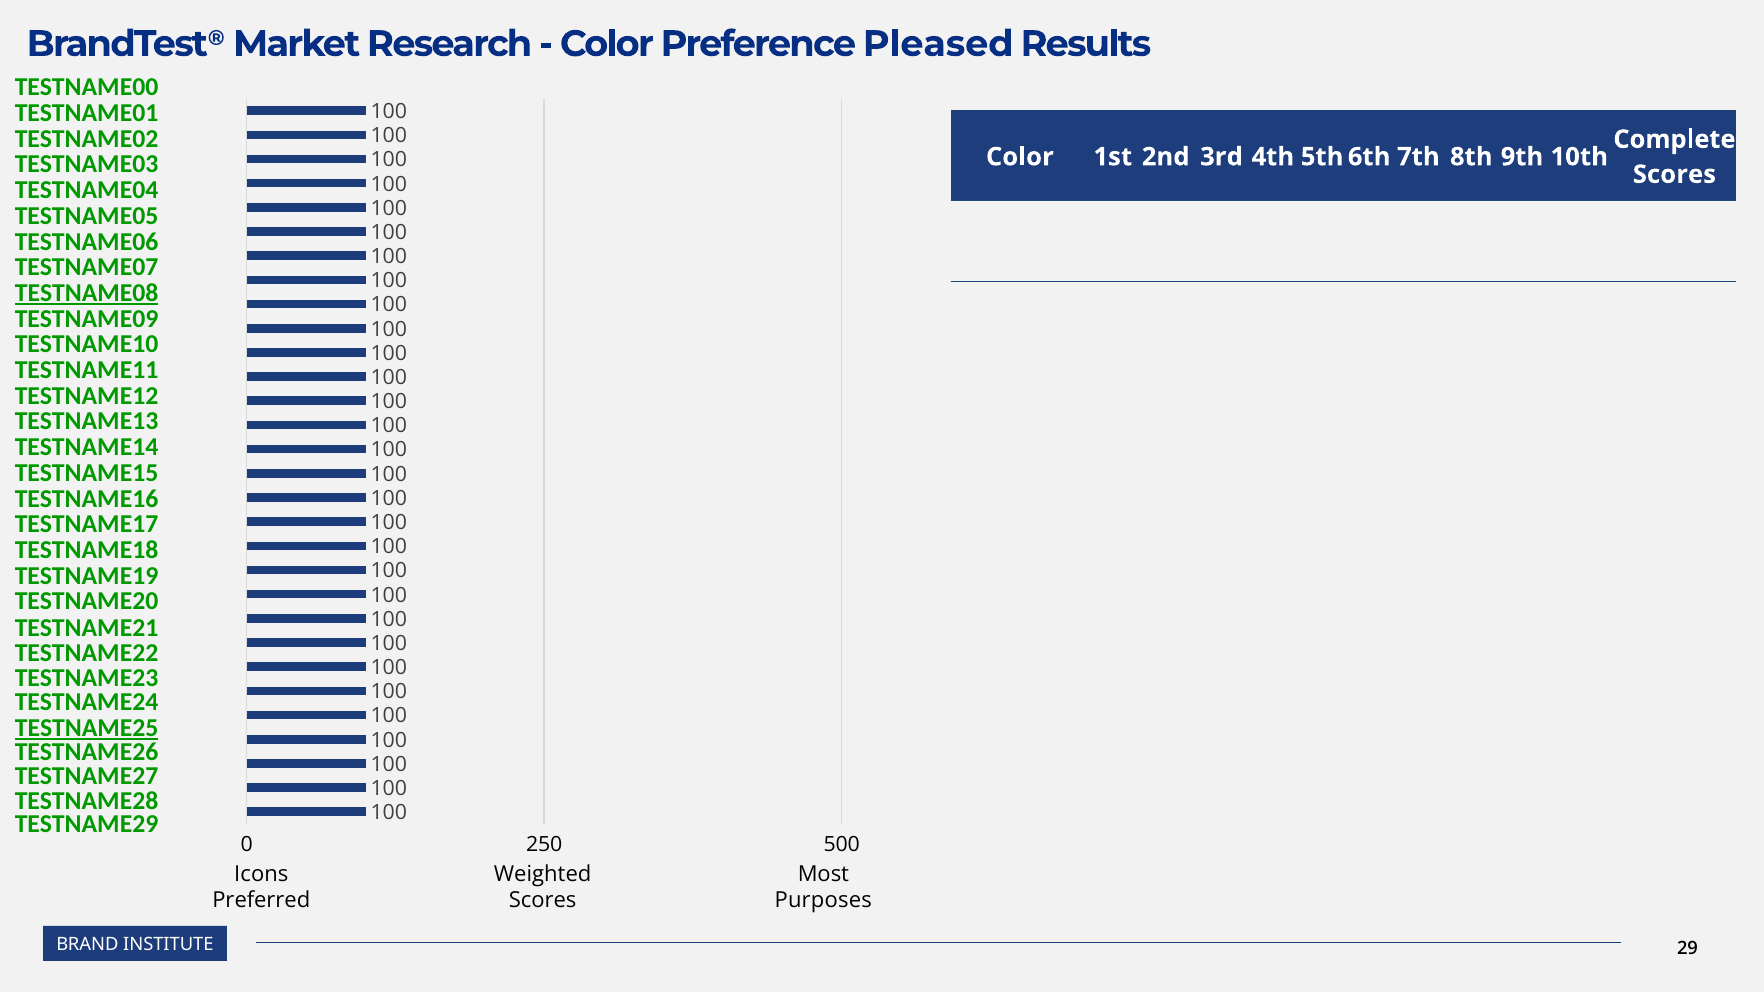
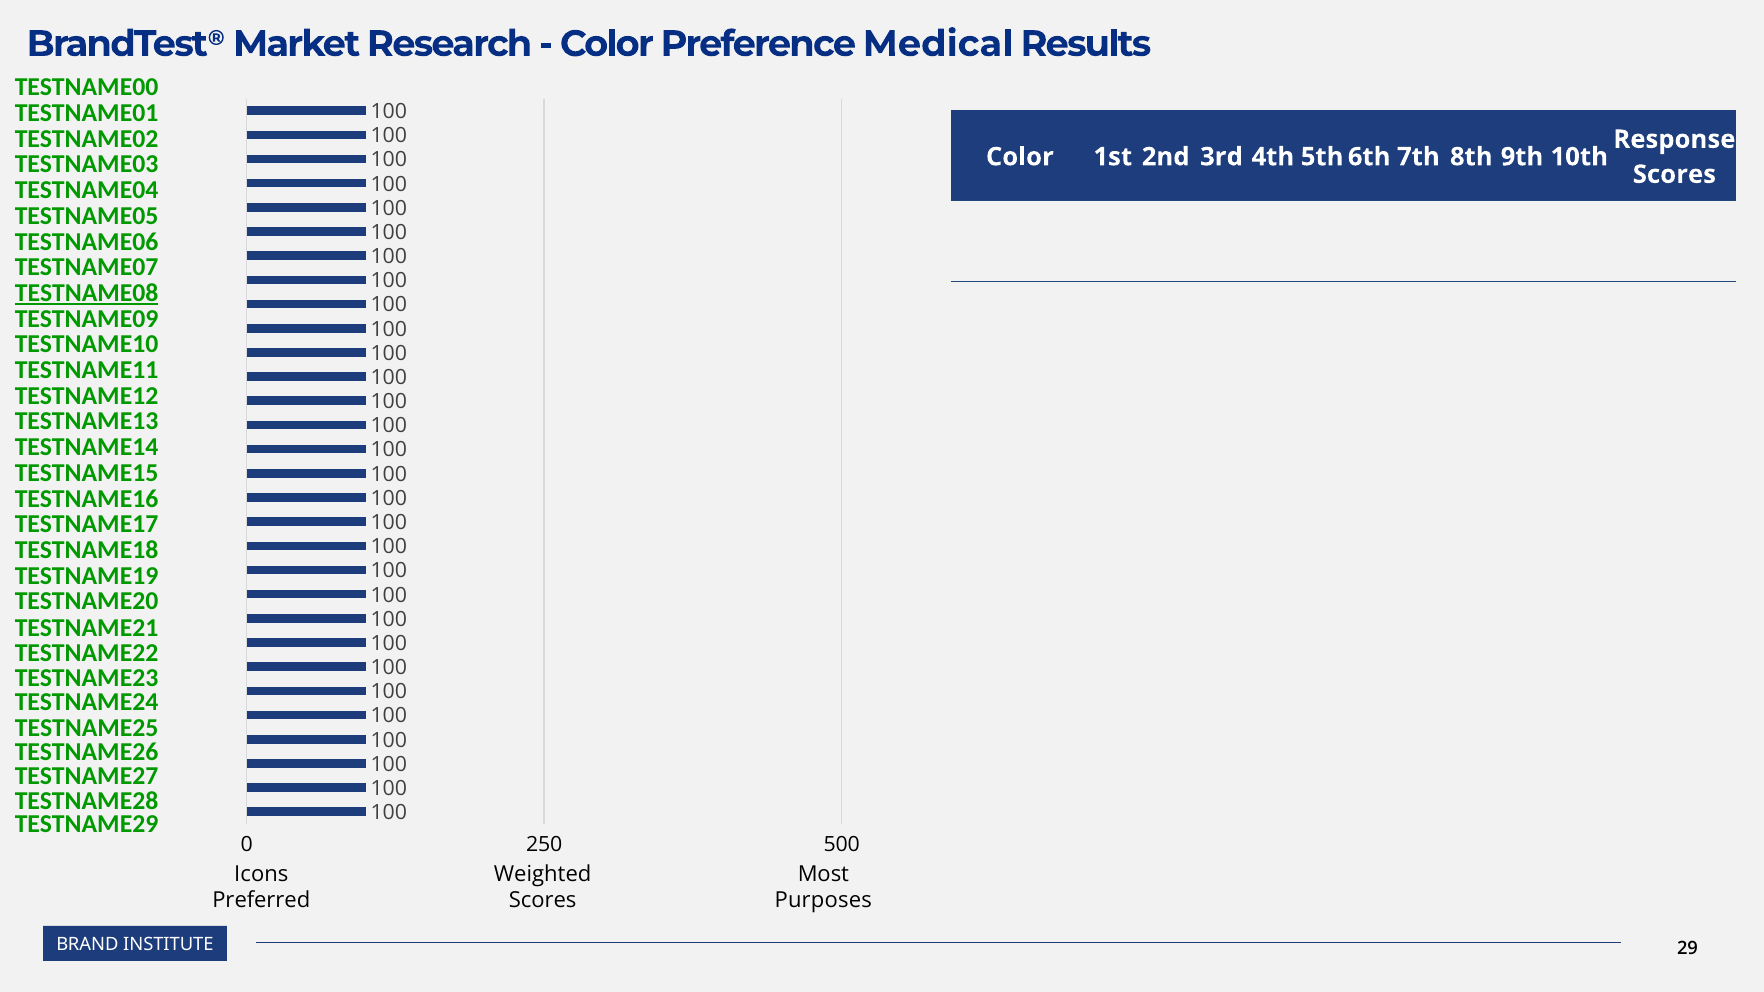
Pleased: Pleased -> Medical (938, 44)
Complete: Complete -> Response (1674, 139)
TESTNAME25 underline: present -> none (87, 728)
